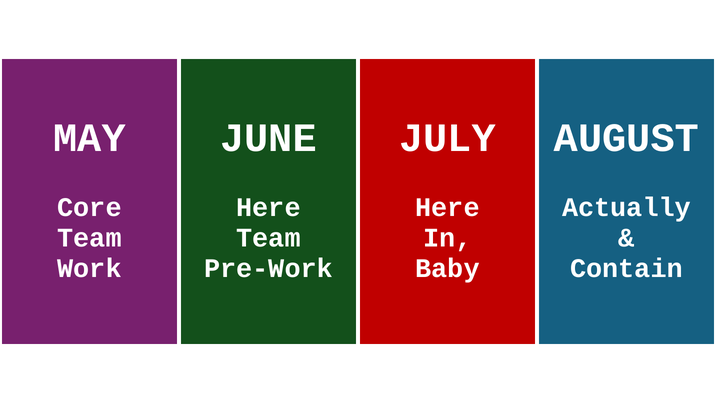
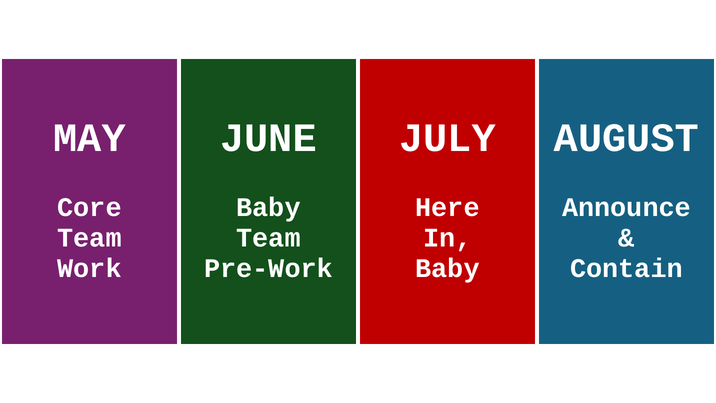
Here: Here -> Baby (268, 207)
Actually: Actually -> Announce (626, 207)
